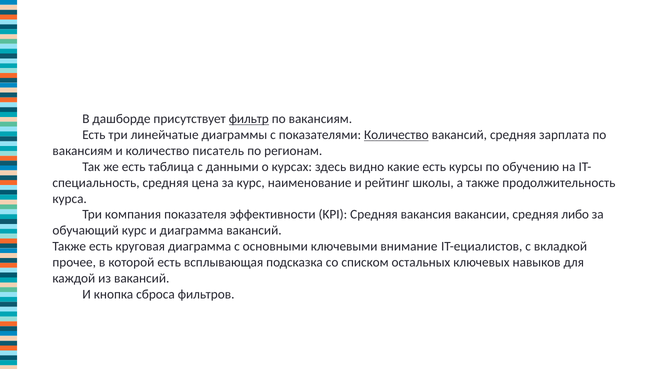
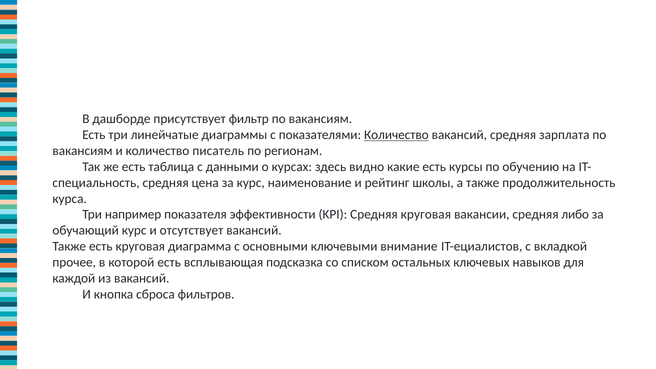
фильтр underline: present -> none (249, 119)
компания: компания -> например (133, 215)
Средняя вакансия: вакансия -> круговая (426, 215)
и диаграмма: диаграмма -> отсутствует (191, 231)
